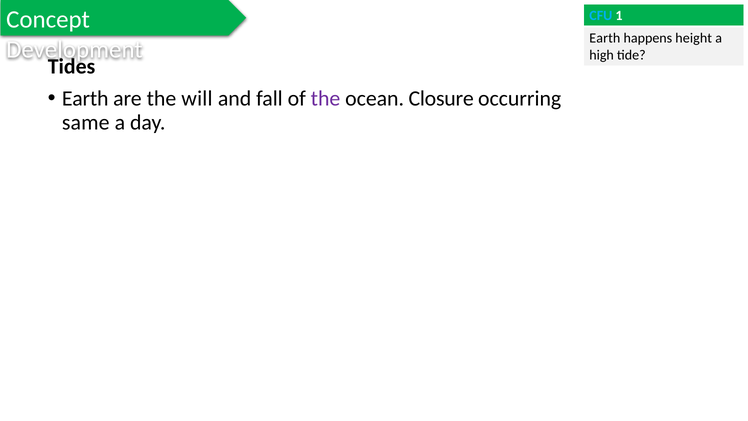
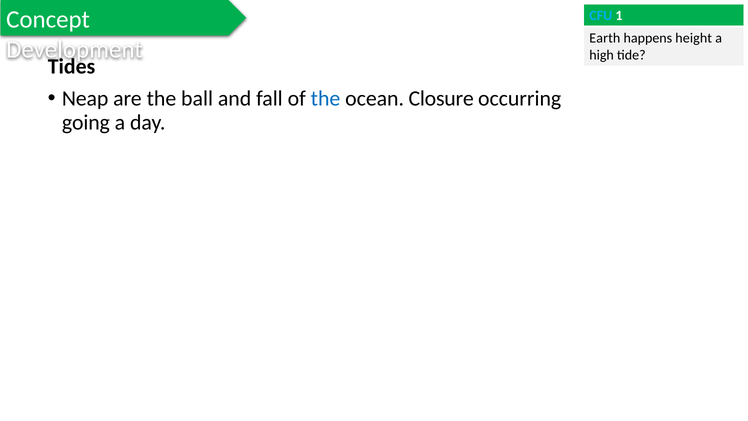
Earth: Earth -> Neap (85, 98)
will: will -> ball (197, 98)
the colour: purple -> blue (326, 98)
same: same -> going (86, 122)
